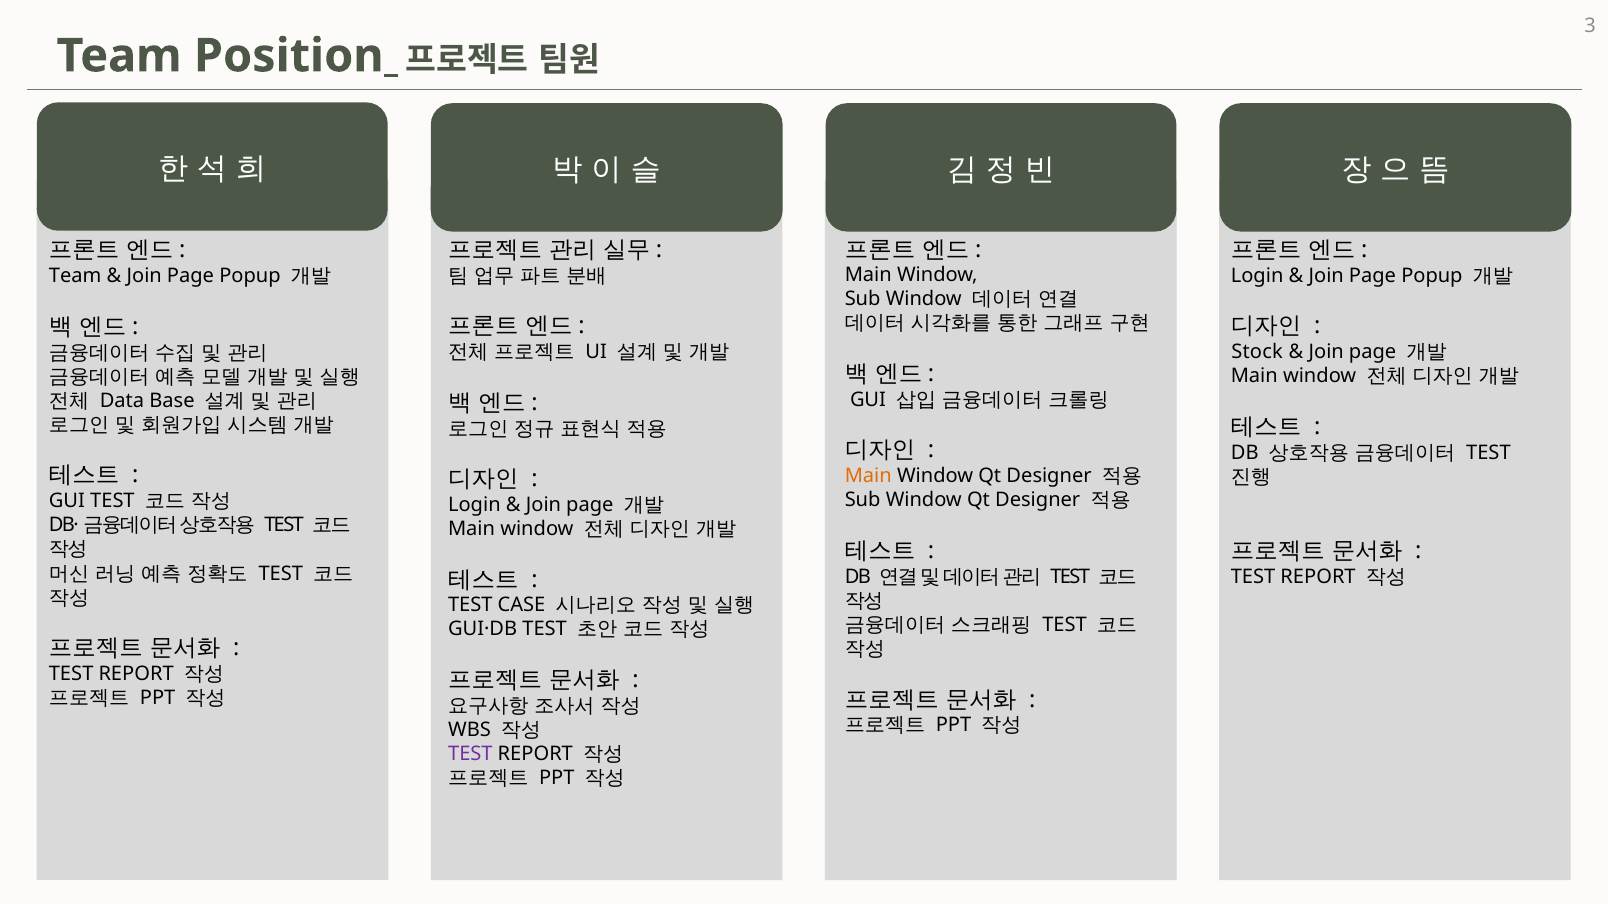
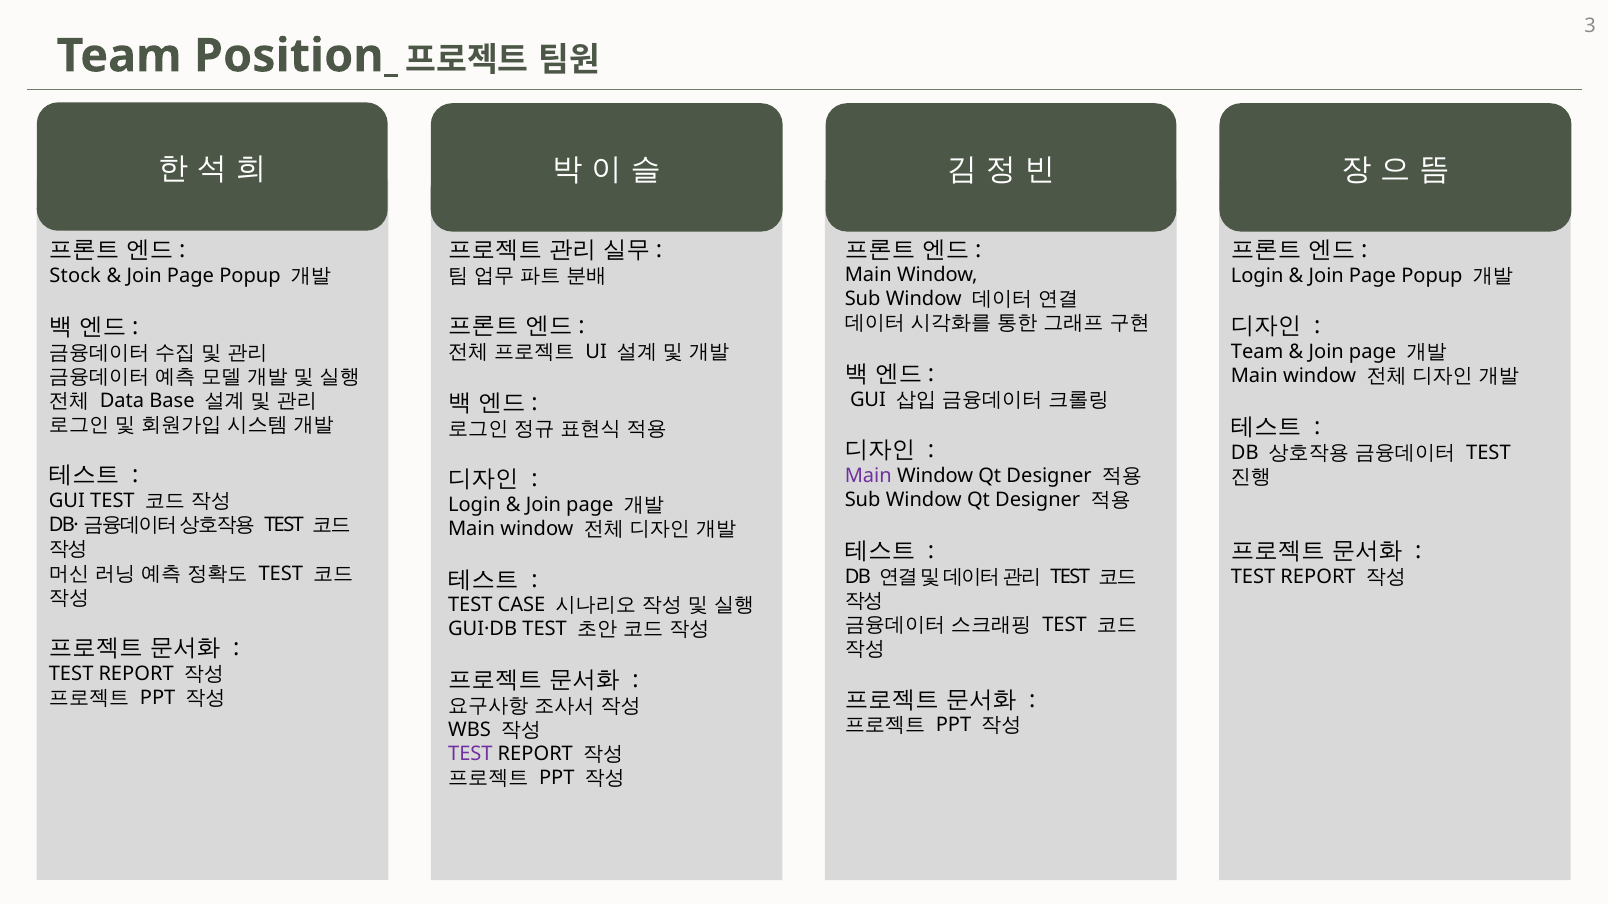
Team: Team -> Stock (75, 276)
Stock: Stock -> Team (1257, 352)
Main colour: orange -> purple (868, 476)
